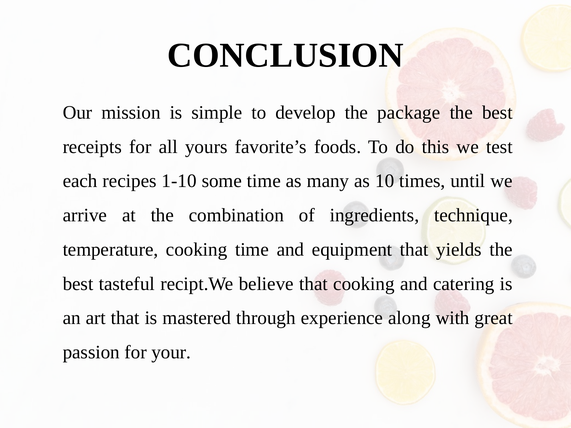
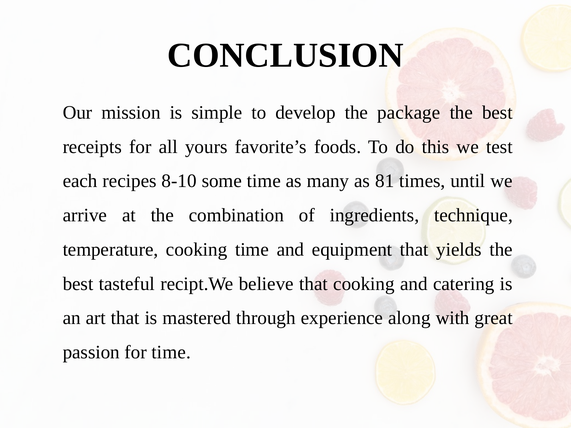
1-10: 1-10 -> 8-10 (179, 181)
10: 10 -> 81 (385, 181)
for your: your -> time (171, 352)
